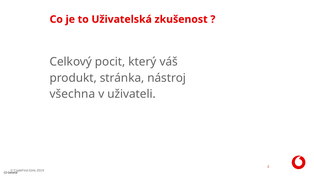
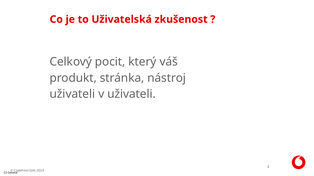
všechna: všechna -> uživateli (72, 94)
